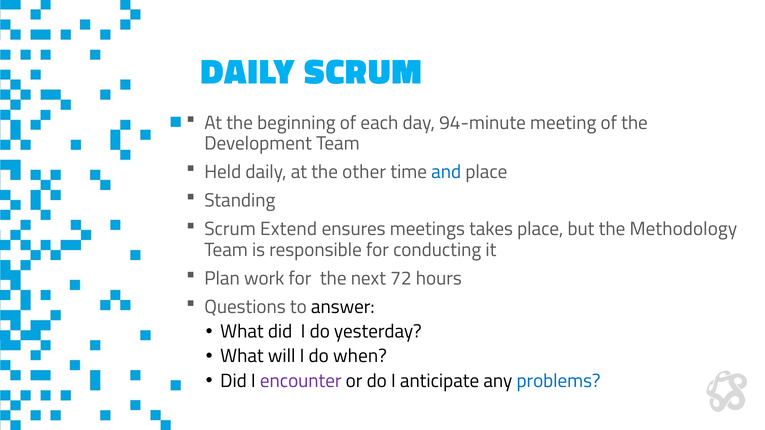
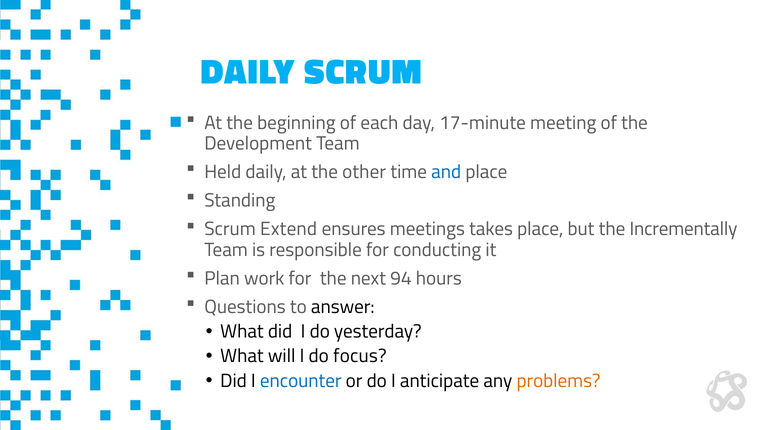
94-minute: 94-minute -> 17-minute (483, 123)
Methodology: Methodology -> Incrementally (683, 229)
72: 72 -> 94 (401, 279)
when: when -> focus (360, 356)
encounter colour: purple -> blue (301, 381)
problems colour: blue -> orange (559, 381)
